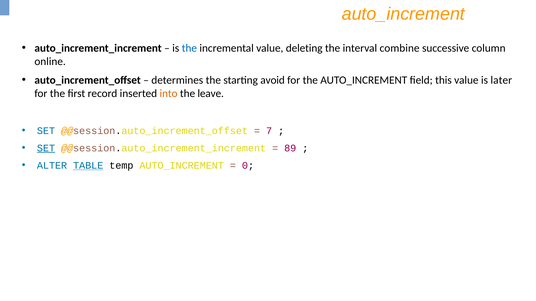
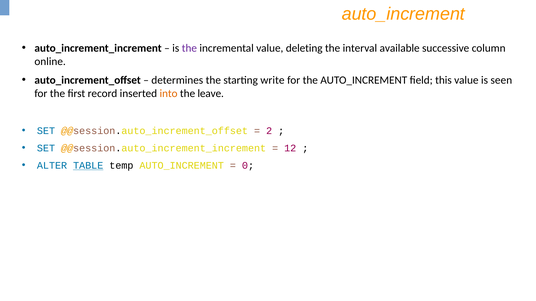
the colour: blue -> purple (189, 48)
combine: combine -> available (400, 48)
avoid: avoid -> write (272, 80)
later: later -> seen (501, 80)
7: 7 -> 2 (269, 131)
SET underline: present -> none (46, 148)
89: 89 -> 12 (290, 148)
